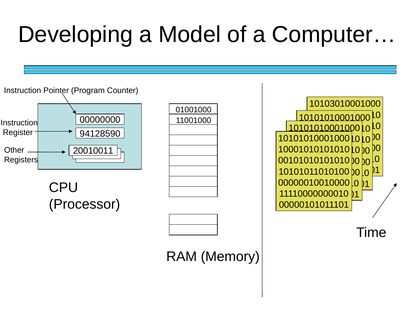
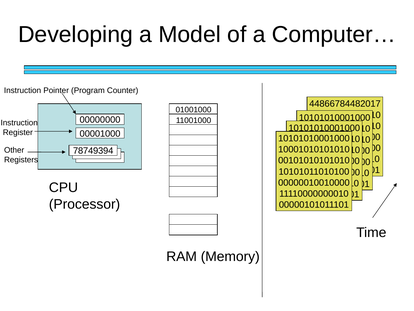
10103010001000: 10103010001000 -> 44866784482017 (345, 104)
94128590: 94128590 -> 00001000 (100, 133)
20010011: 20010011 -> 78749394 (93, 151)
